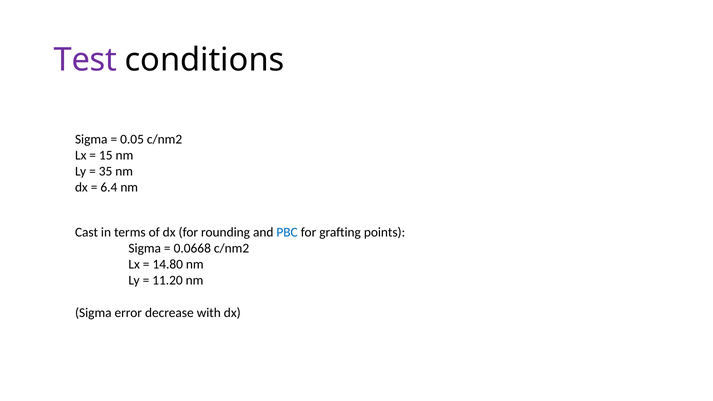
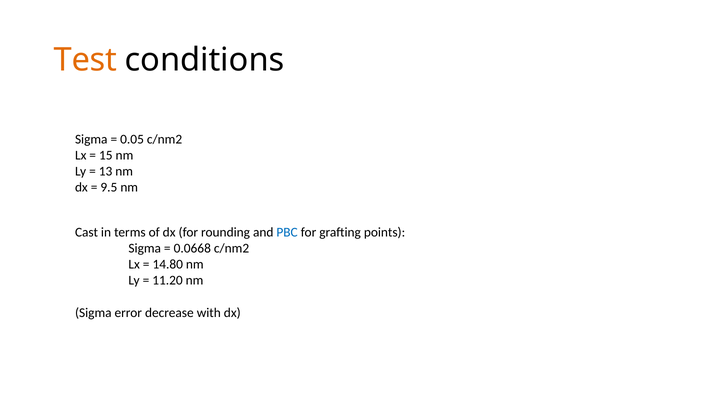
Test colour: purple -> orange (85, 60)
35: 35 -> 13 (106, 172)
6.4: 6.4 -> 9.5 (109, 188)
